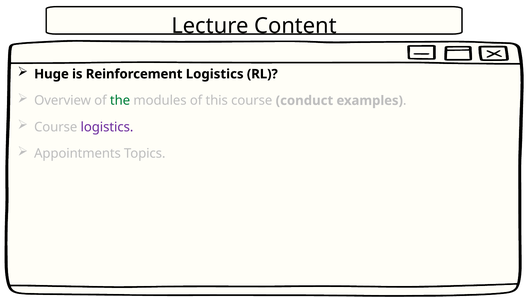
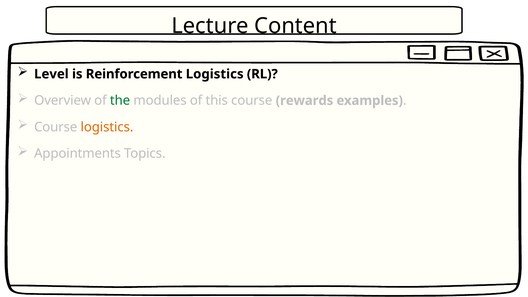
Huge: Huge -> Level (51, 74)
conduct: conduct -> rewards (304, 101)
logistics colour: purple -> orange (107, 127)
